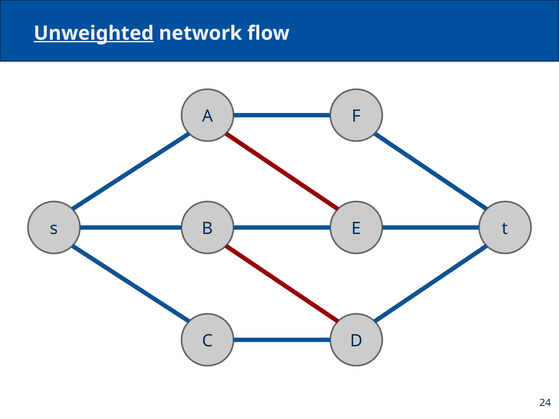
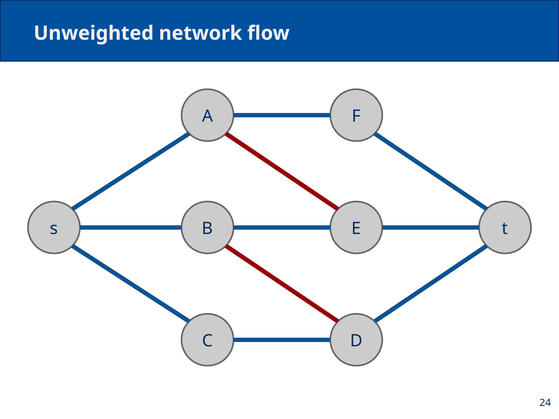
Unweighted underline: present -> none (94, 33)
